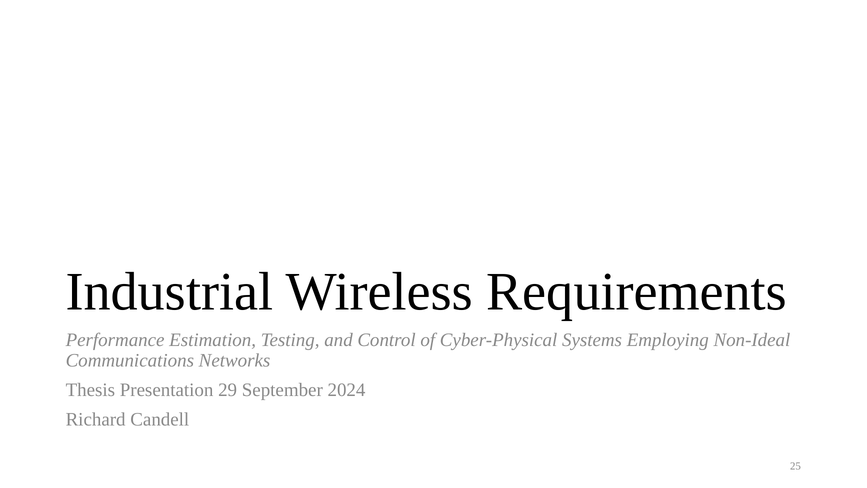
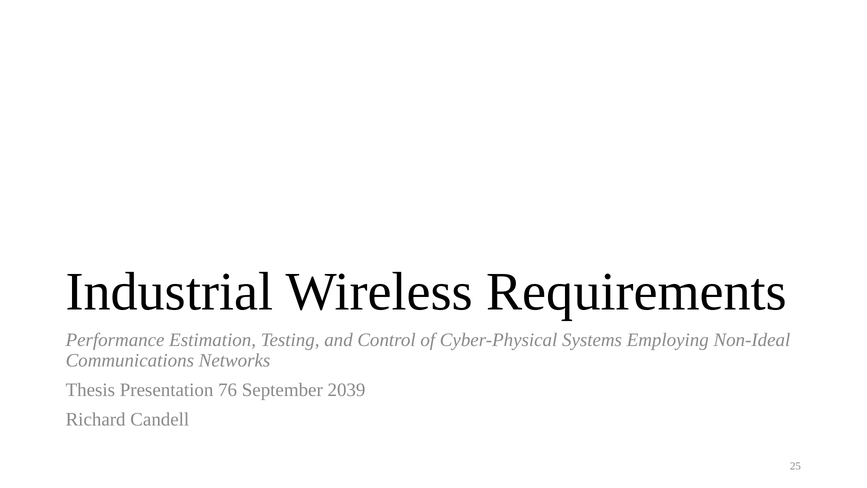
29: 29 -> 76 (228, 390)
2024: 2024 -> 2039 (347, 390)
